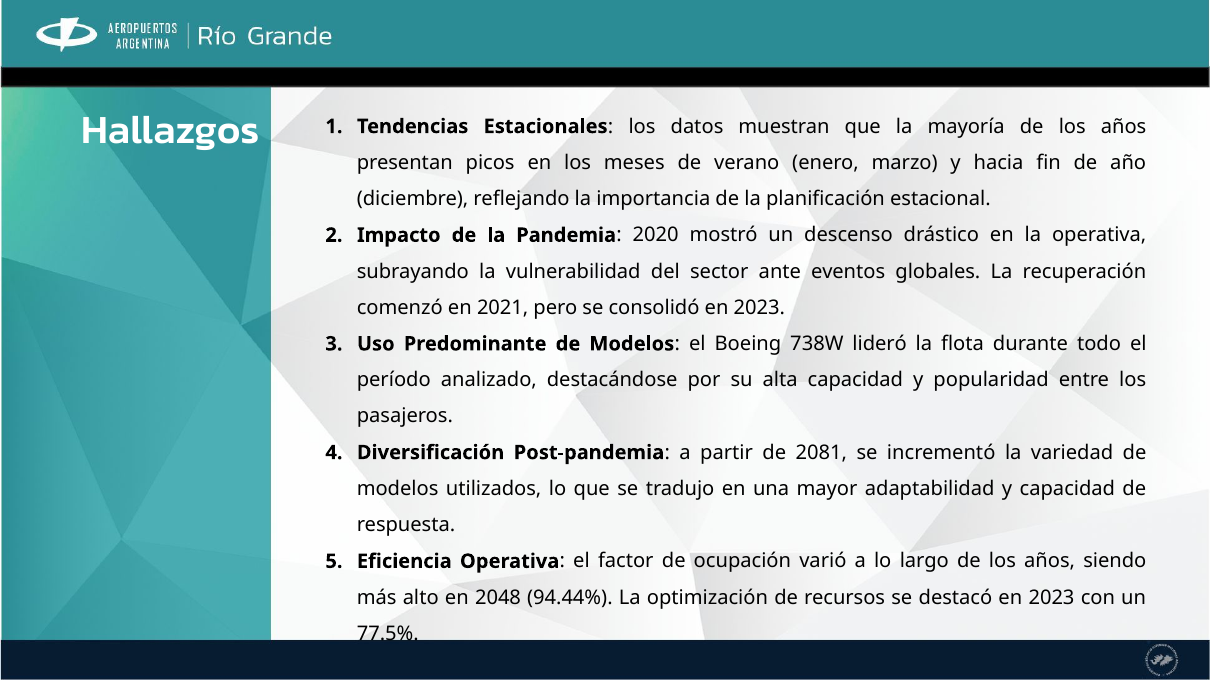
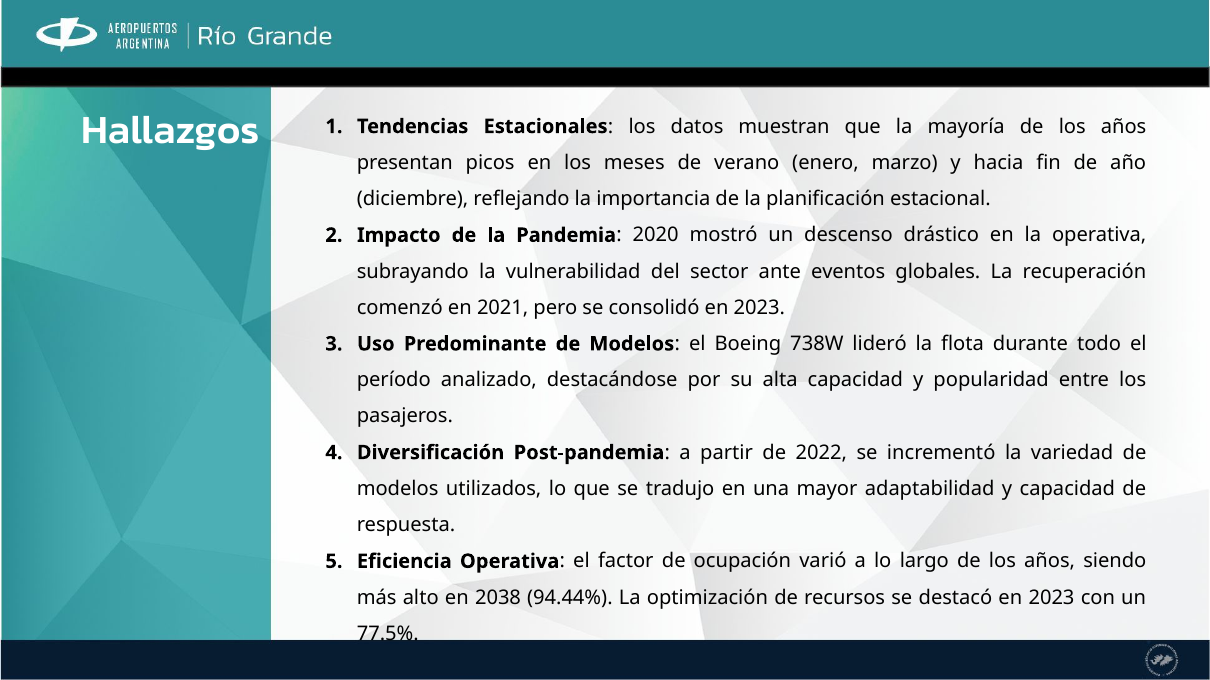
2081: 2081 -> 2022 (821, 453)
2048: 2048 -> 2038 (498, 598)
